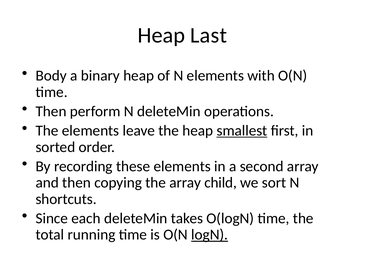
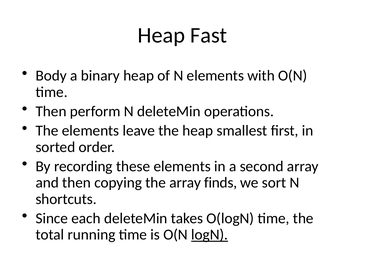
Last: Last -> Fast (209, 35)
smallest underline: present -> none (242, 131)
child: child -> finds (221, 183)
